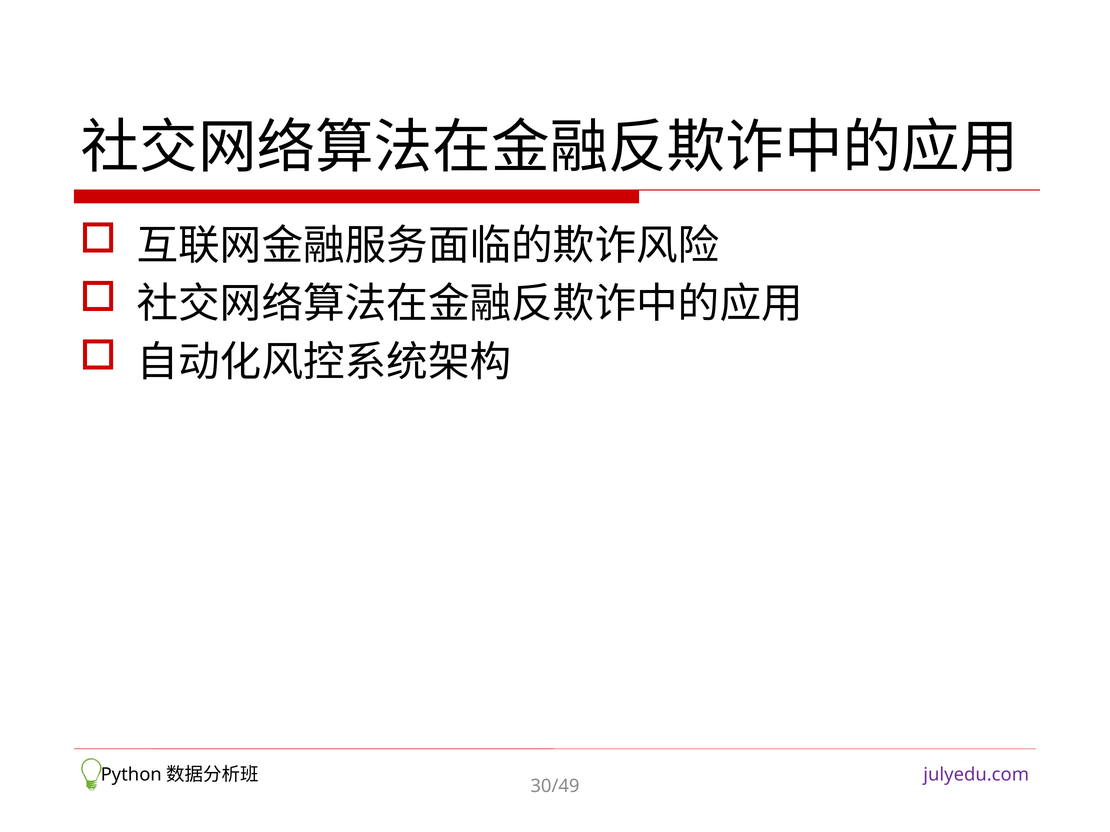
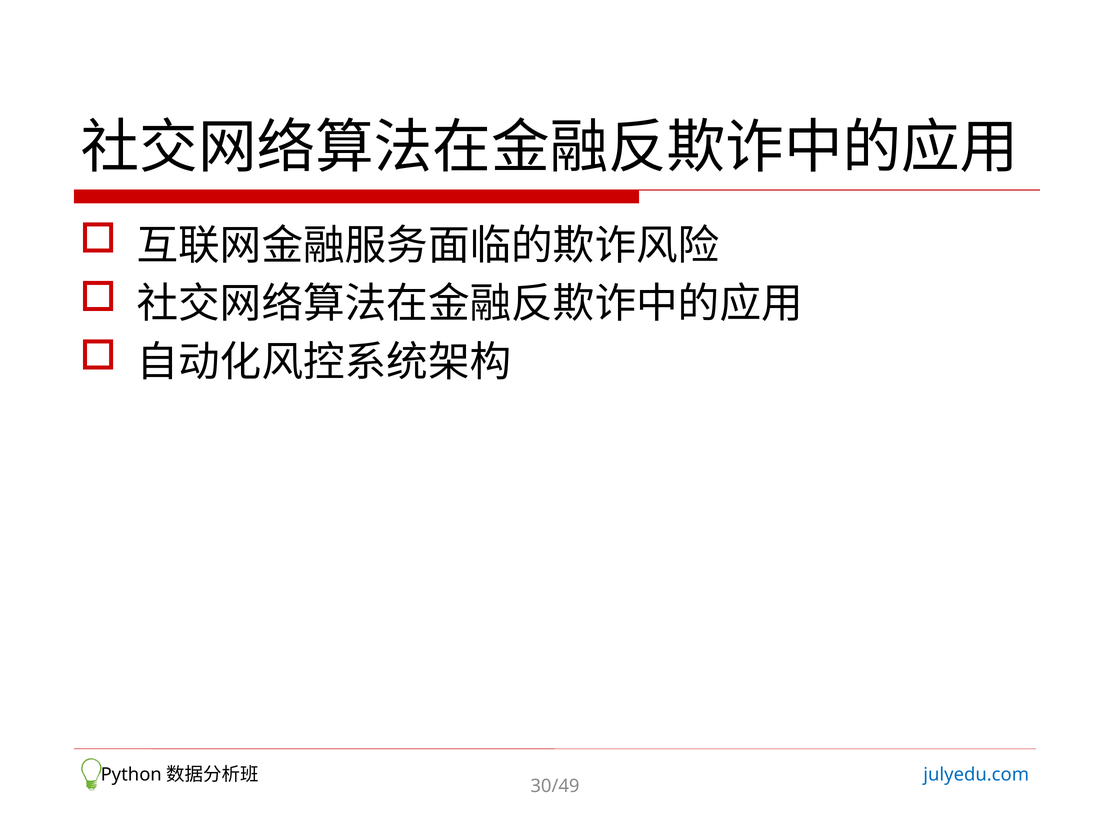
julyedu.com colour: purple -> blue (976, 775)
